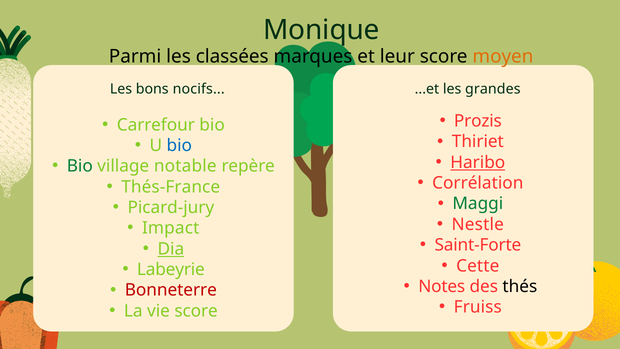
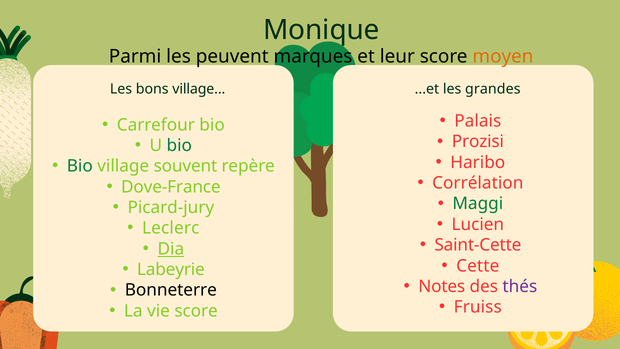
classées: classées -> peuvent (232, 56)
bons nocifs: nocifs -> village (199, 89)
Prozis: Prozis -> Palais (478, 121)
Thiriet: Thiriet -> Prozisi (478, 142)
bio colour: blue -> green (179, 145)
Haribo underline: present -> none (478, 162)
notable: notable -> souvent (185, 166)
Thés-France: Thés-France -> Dove-France (171, 187)
Nestle: Nestle -> Lucien (478, 224)
Impact: Impact -> Leclerc (171, 228)
Saint-Forte: Saint-Forte -> Saint-Cette (478, 245)
thés colour: black -> purple (520, 286)
Bonneterre colour: red -> black (171, 290)
